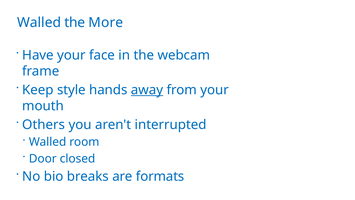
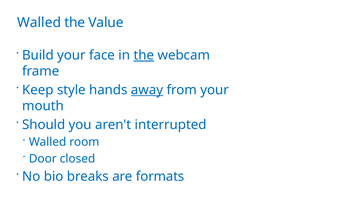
More: More -> Value (106, 23)
Have: Have -> Build (38, 55)
the underline: none -> present (144, 55)
Others: Others -> Should (44, 124)
